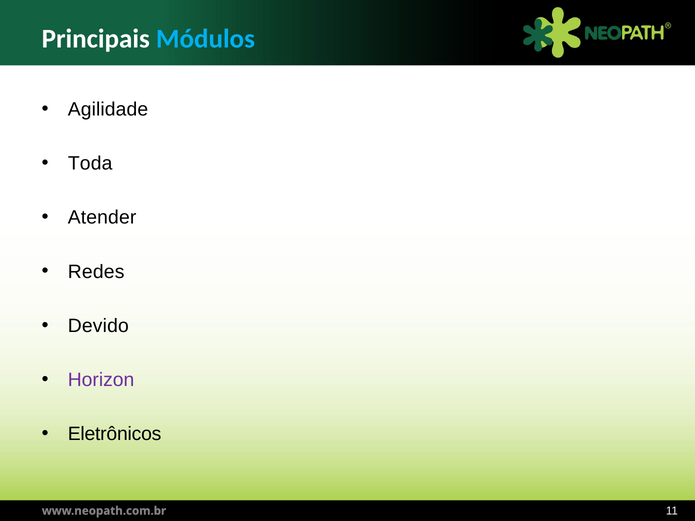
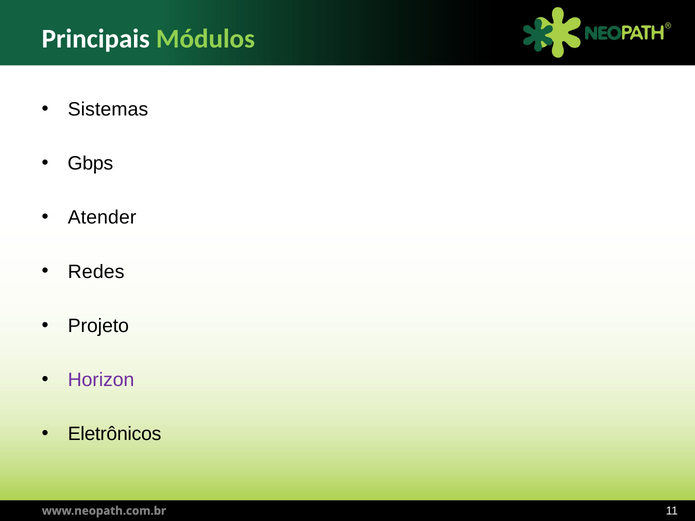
Módulos colour: light blue -> light green (205, 39)
Agilidade: Agilidade -> Sistemas (108, 109)
Toda: Toda -> Gbps (90, 164)
Devido: Devido -> Projeto (98, 326)
